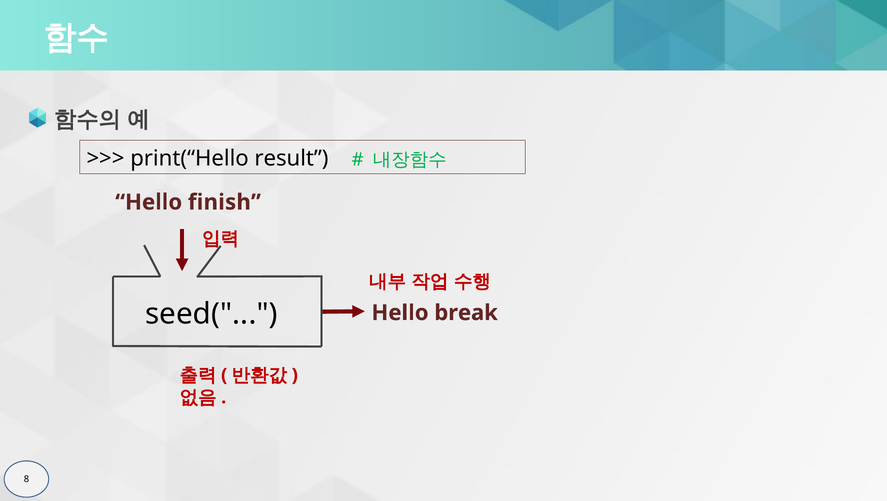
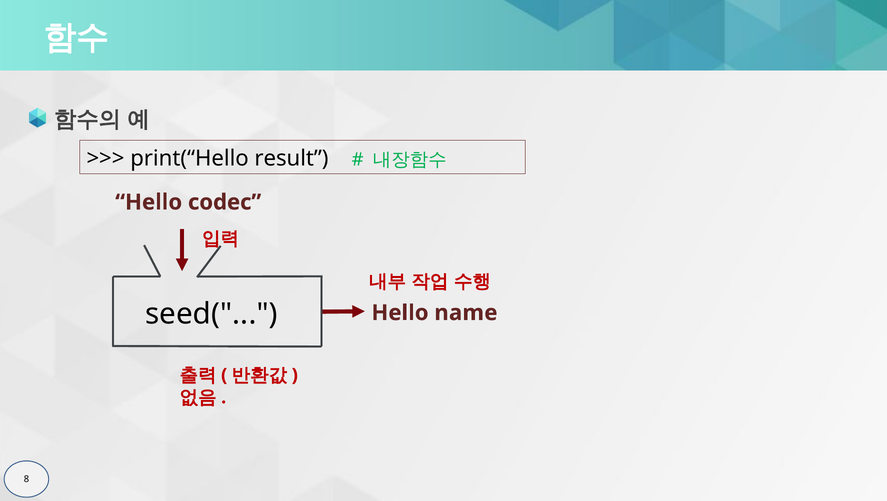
finish: finish -> codec (225, 202)
break: break -> name (466, 313)
